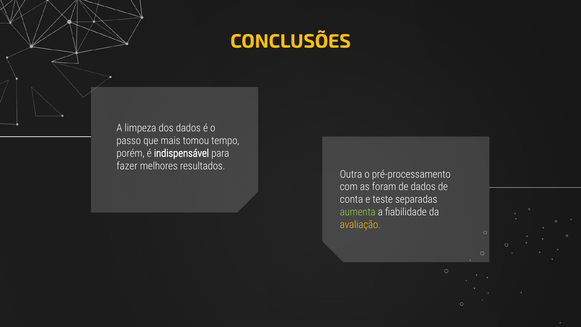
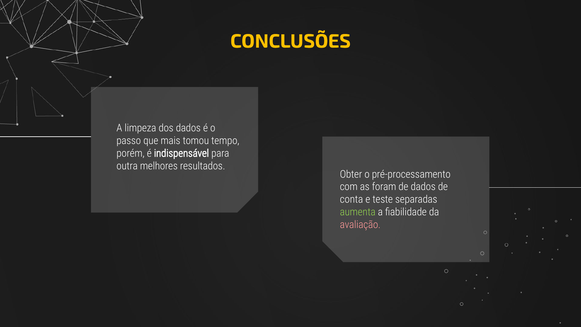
fazer: fazer -> outra (127, 166)
Outra: Outra -> Obter (351, 174)
avaliação colour: yellow -> pink (360, 225)
